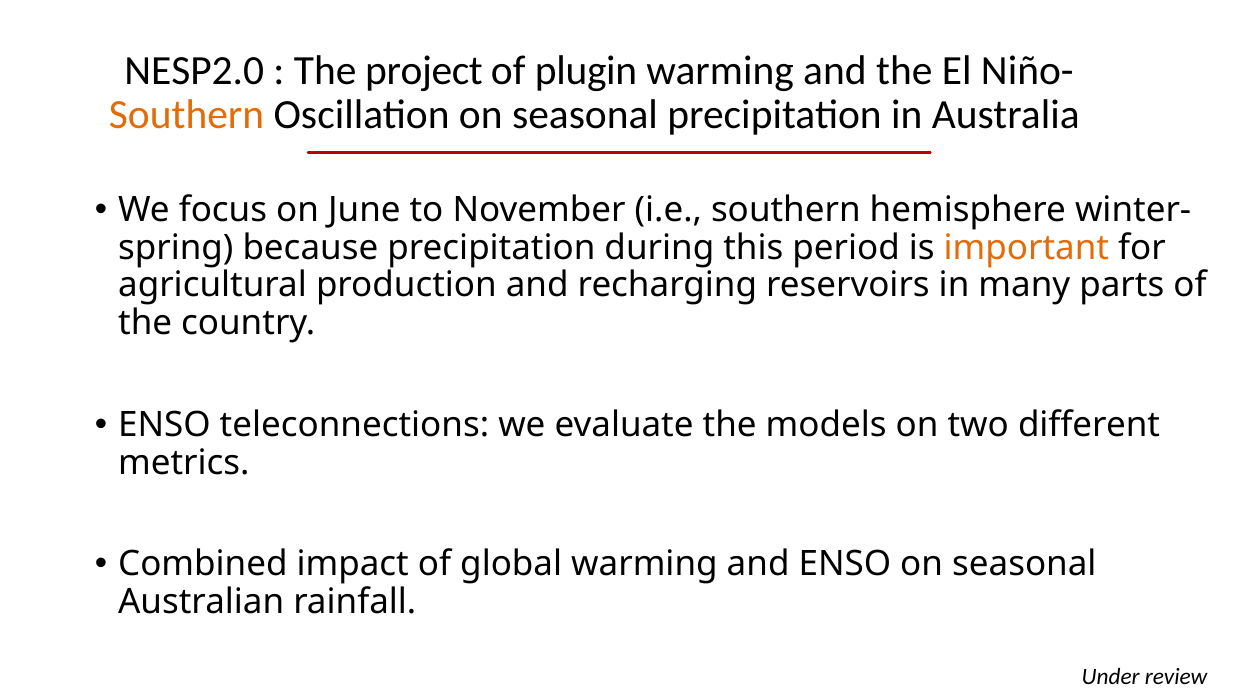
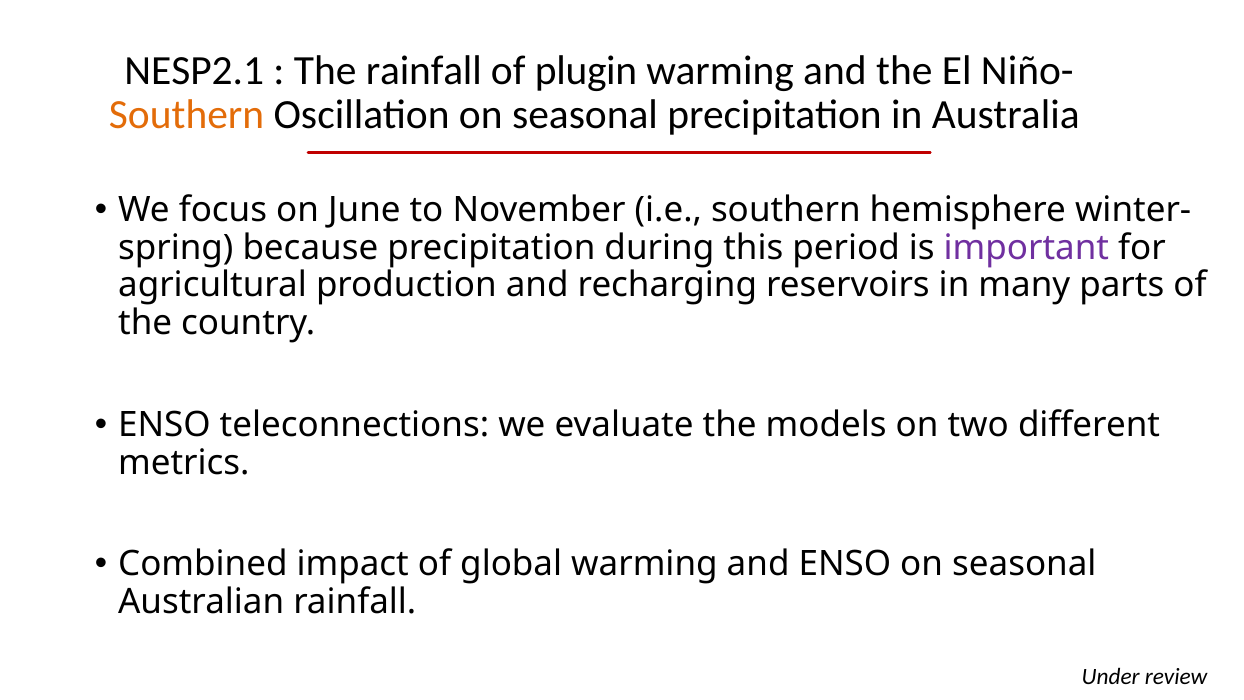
NESP2.0: NESP2.0 -> NESP2.1 (194, 70)
The project: project -> rainfall (424, 70)
important colour: orange -> purple (1026, 247)
